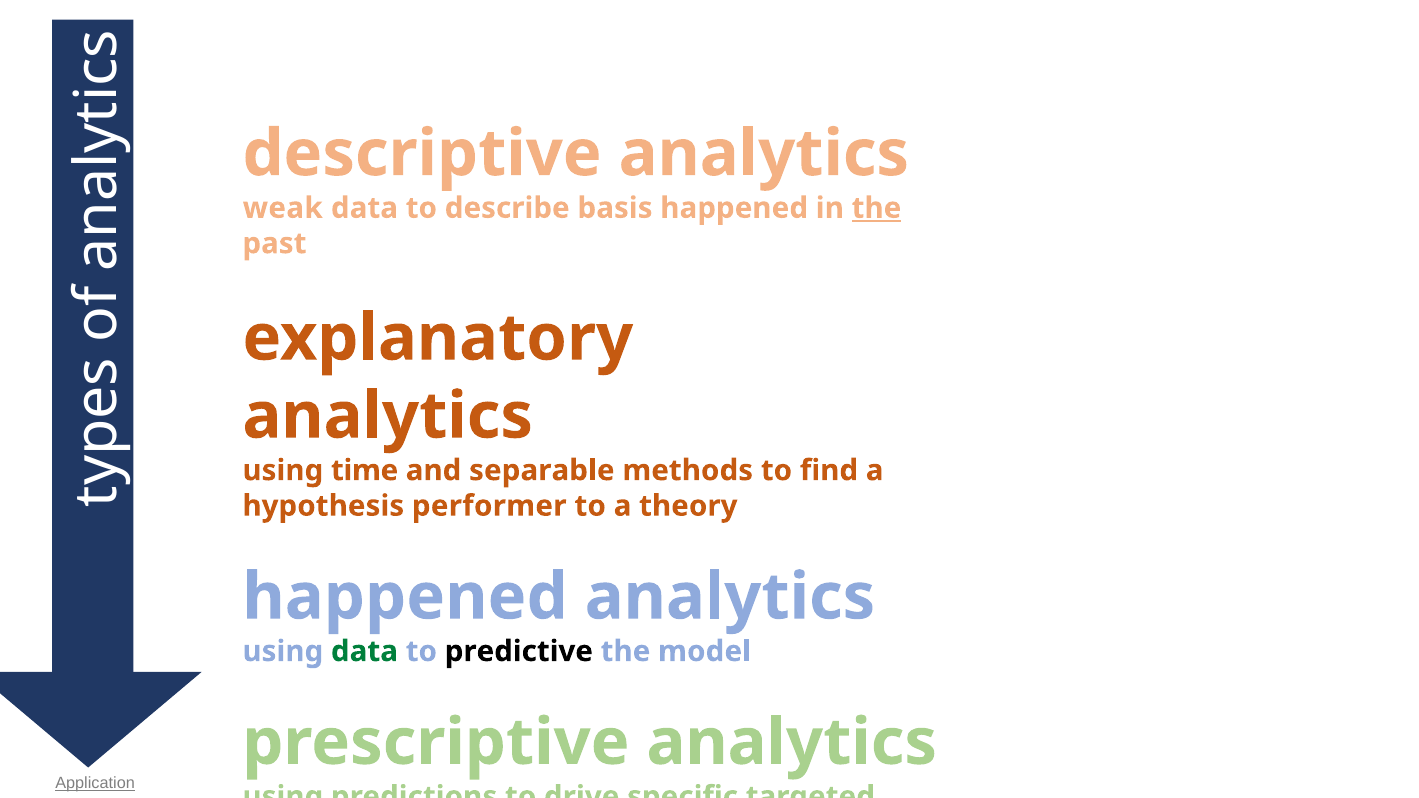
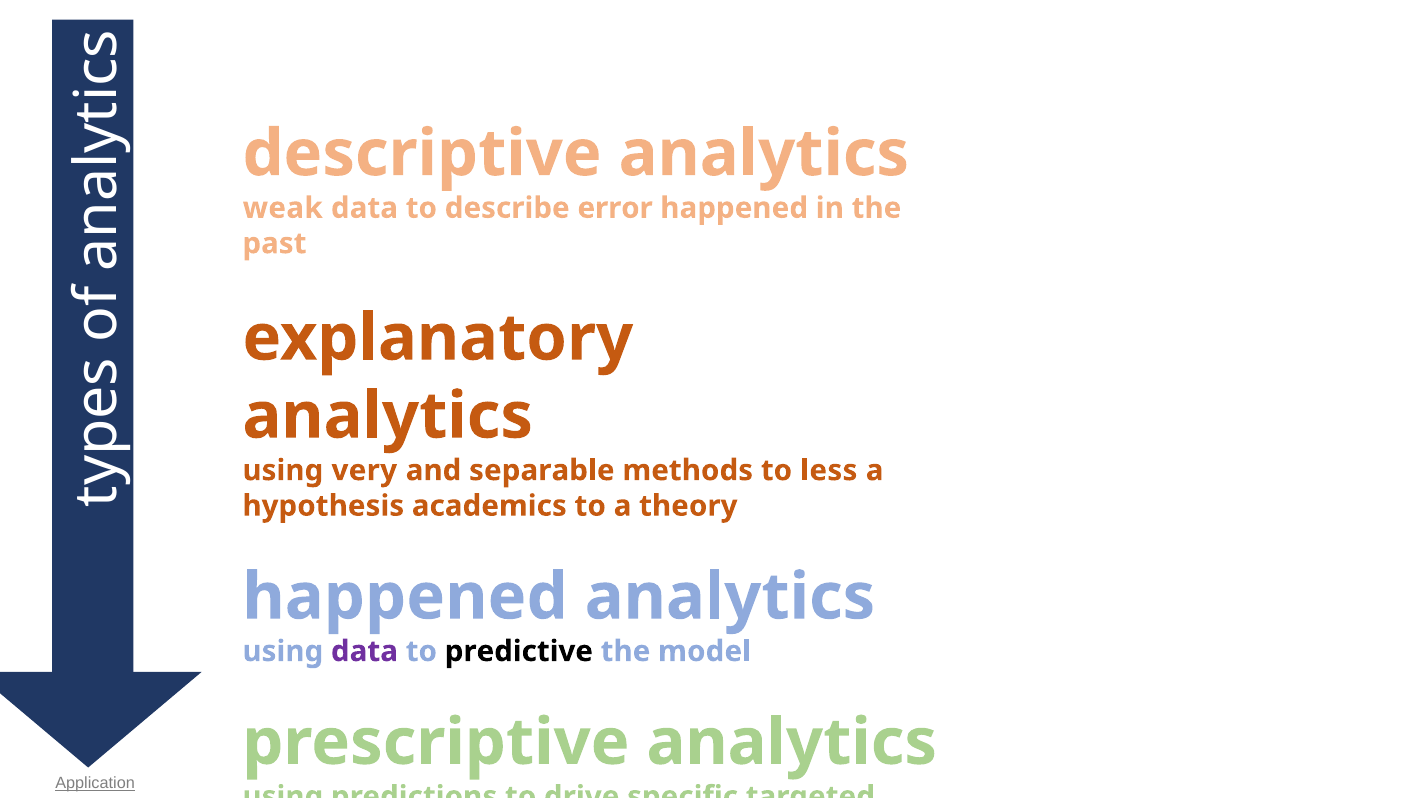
basis: basis -> error (615, 208)
the underline: present -> none (876, 208)
time: time -> very (364, 471)
find: find -> less (829, 471)
performer: performer -> academics (489, 506)
data colour: green -> purple (364, 651)
